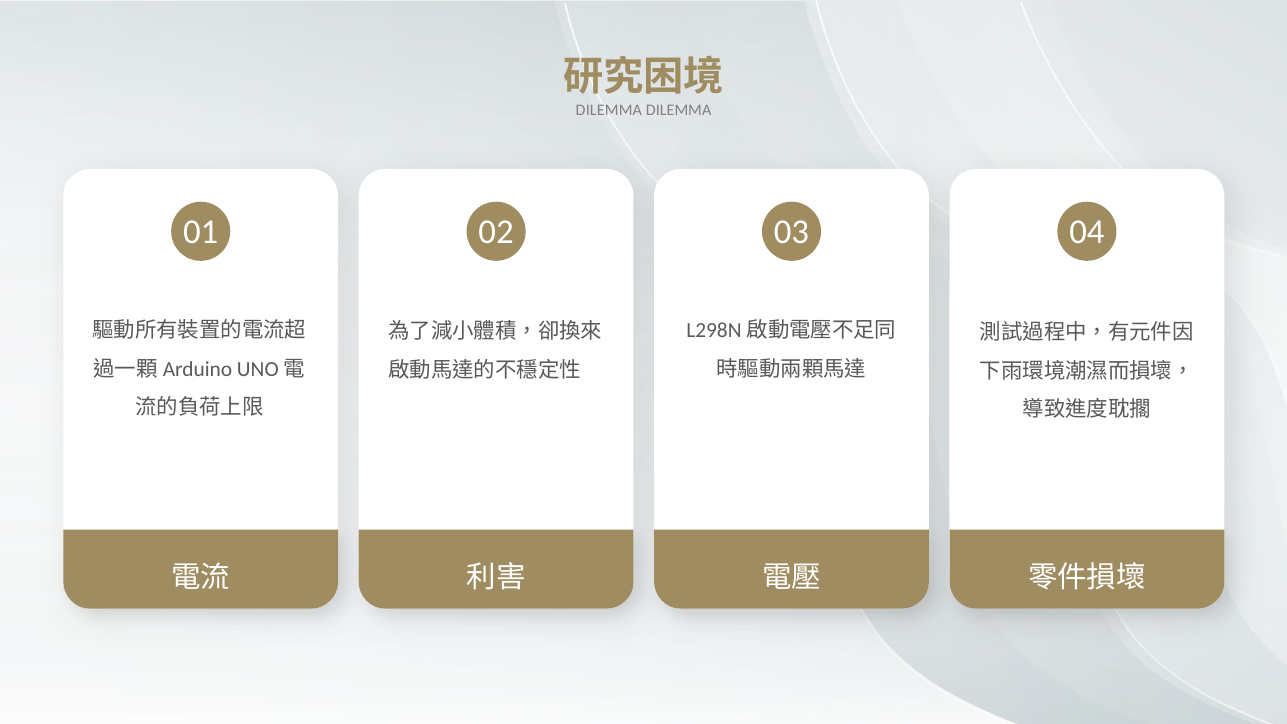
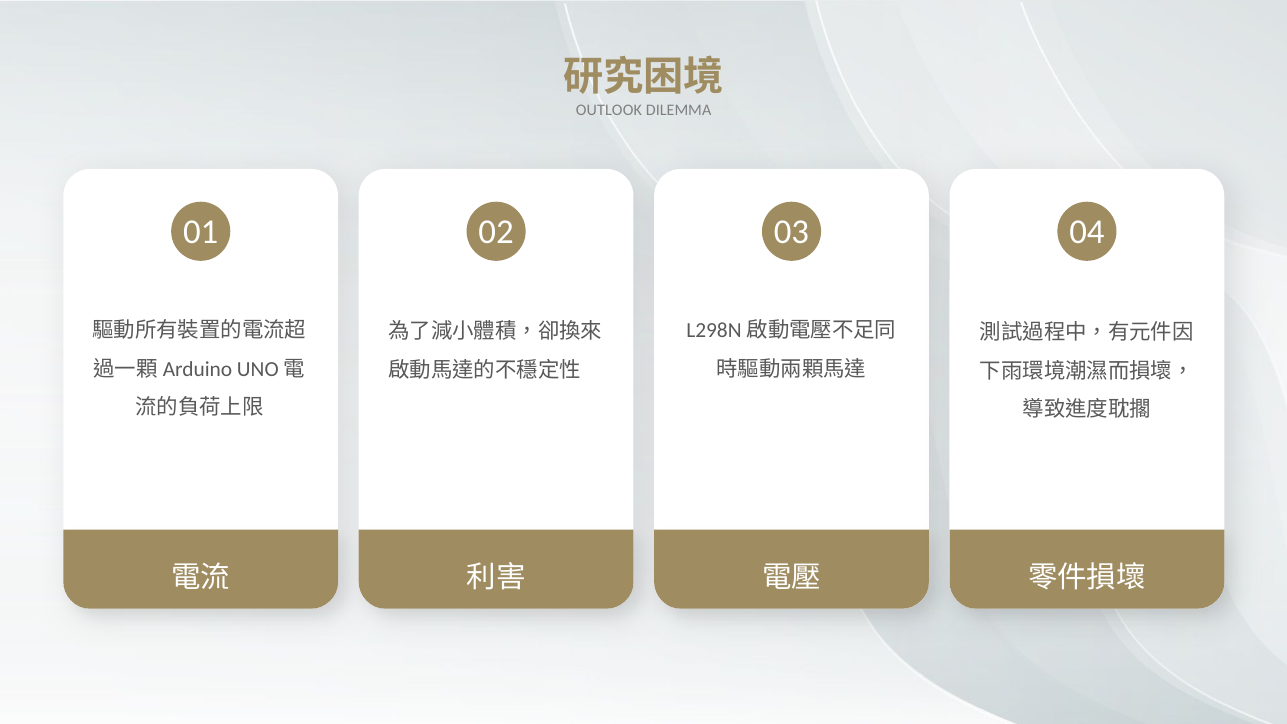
DILEMMA: DILEMMA -> OUTLOOK (609, 110)
